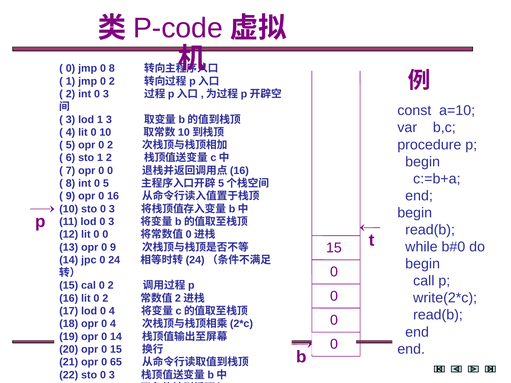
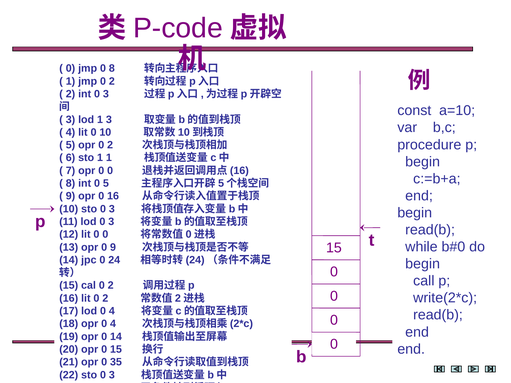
1 2: 2 -> 1 (109, 158)
65: 65 -> 35 (116, 362)
